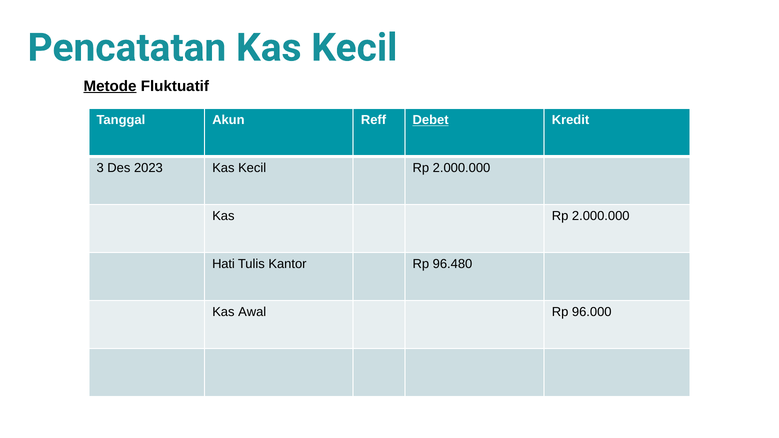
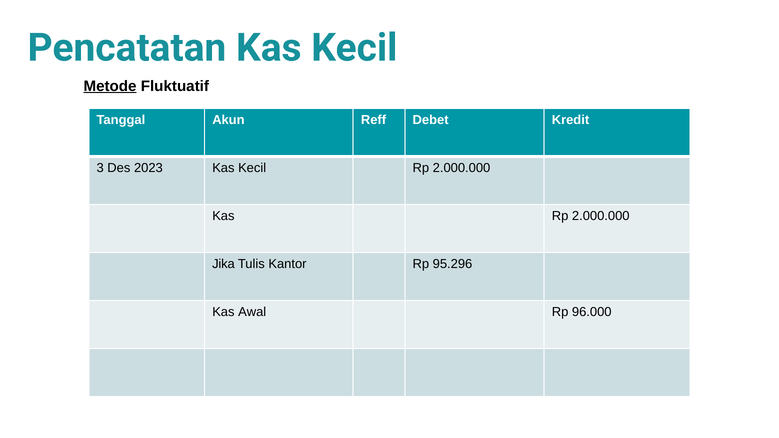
Debet underline: present -> none (431, 120)
Hati: Hati -> Jika (223, 264)
96.480: 96.480 -> 95.296 (453, 264)
